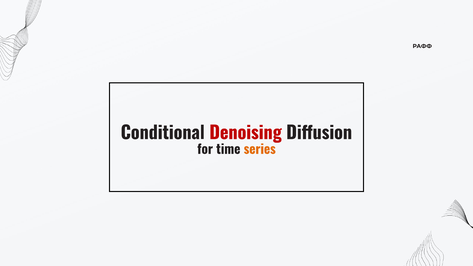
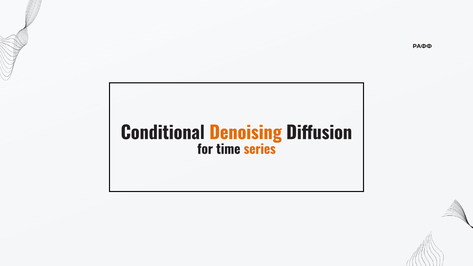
Denoising colour: red -> orange (246, 133)
